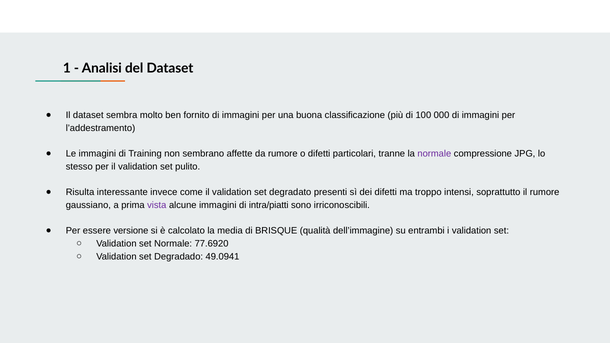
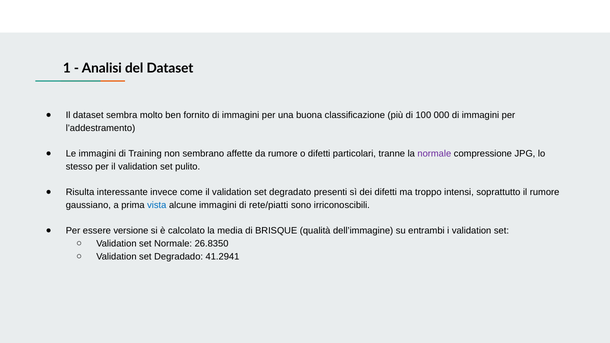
vista colour: purple -> blue (157, 205)
intra/piatti: intra/piatti -> rete/piatti (269, 205)
77.6920: 77.6920 -> 26.8350 (212, 244)
49.0941: 49.0941 -> 41.2941 (222, 257)
